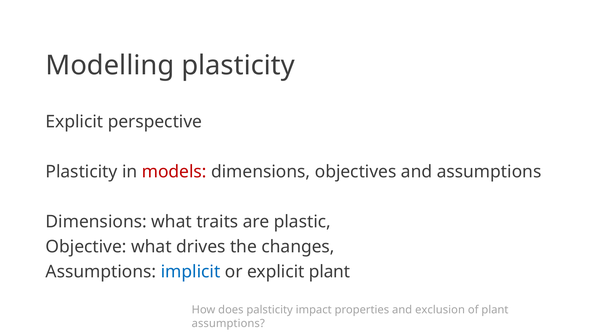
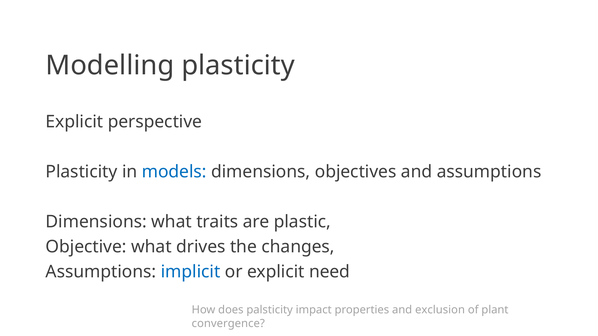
models colour: red -> blue (174, 172)
explicit plant: plant -> need (329, 272)
assumptions: assumptions -> convergence (228, 324)
